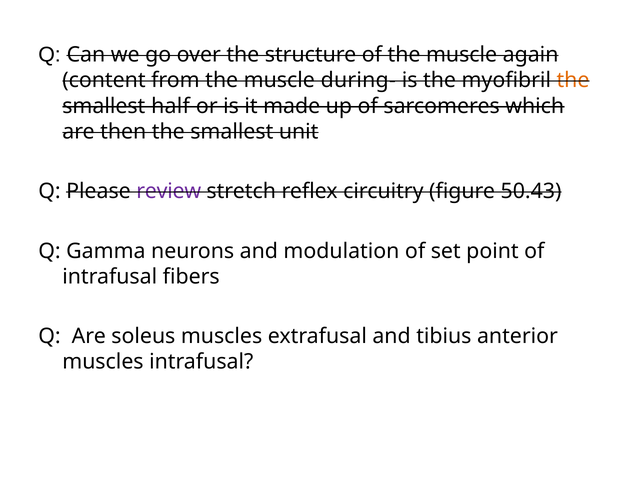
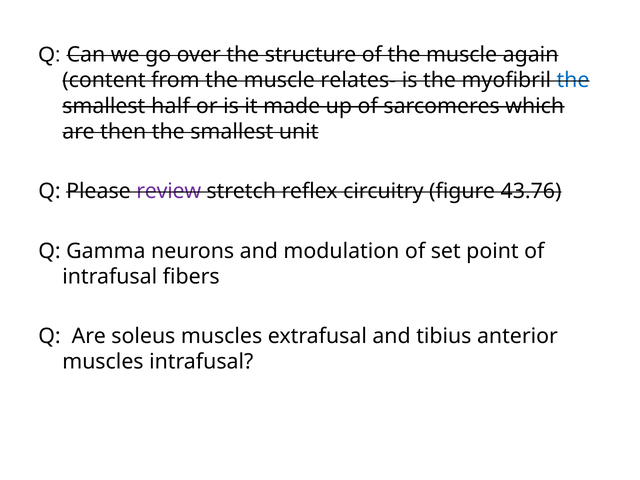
during-: during- -> relates- (358, 80)
the colour: orange -> blue (573, 80)
50.43: 50.43 -> 43.76 (531, 191)
